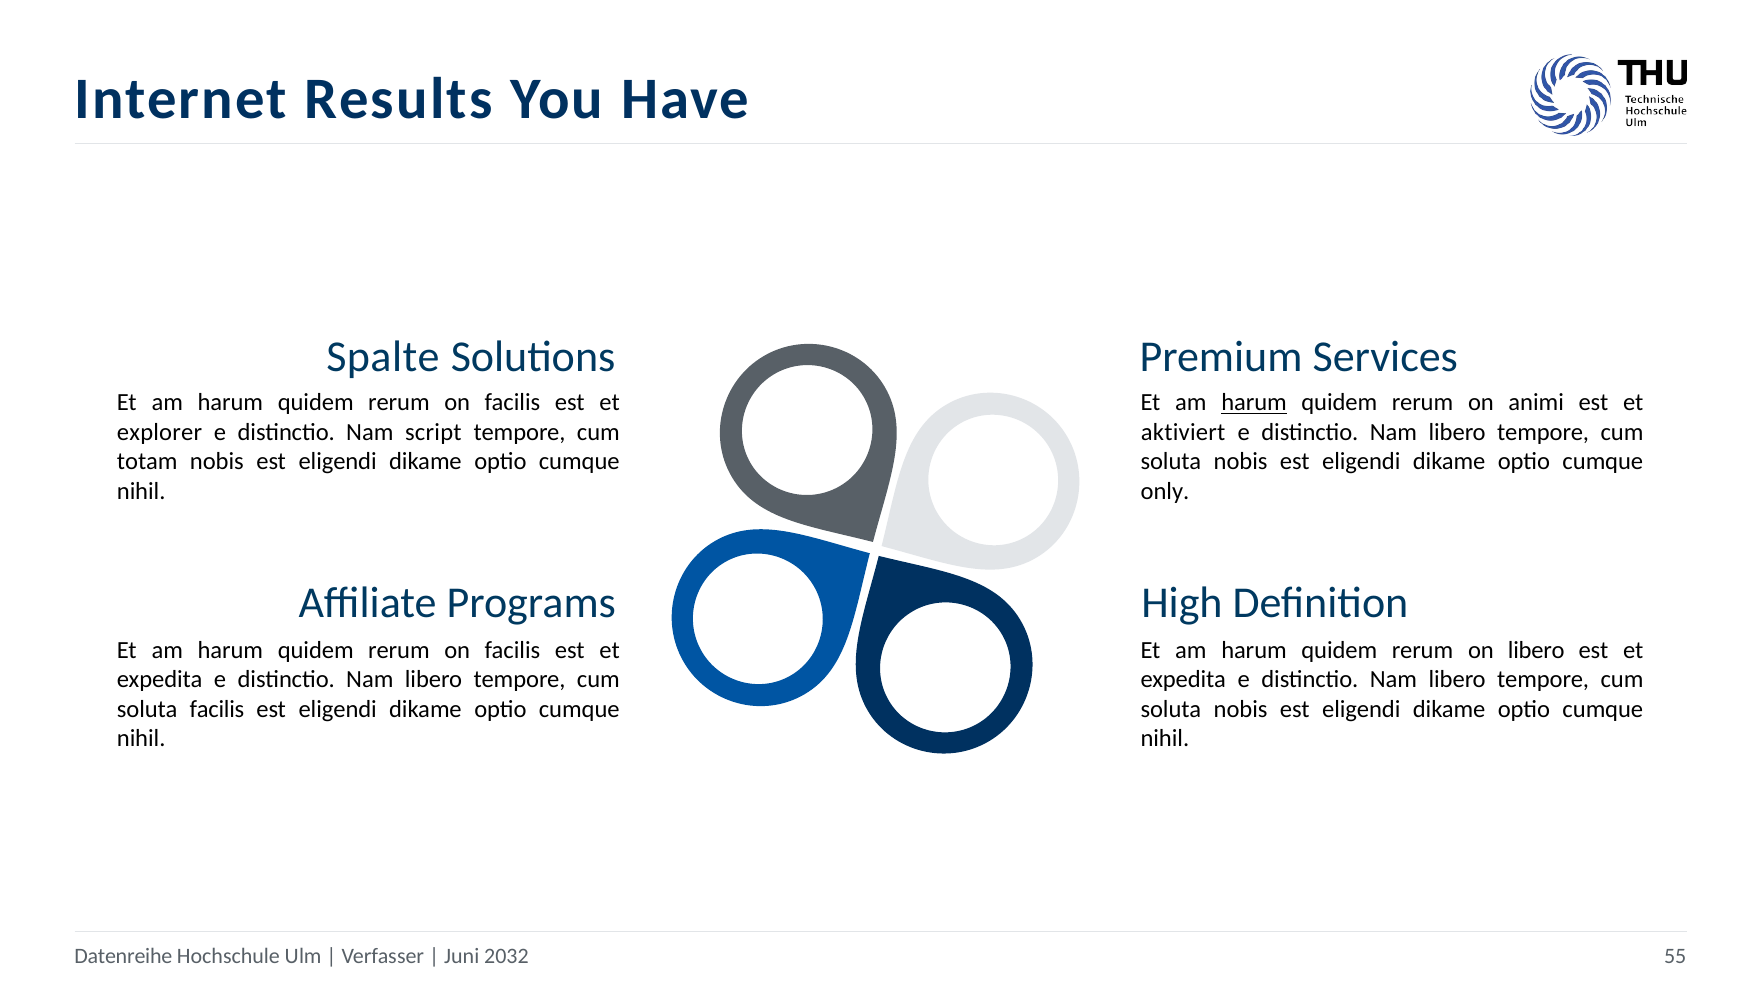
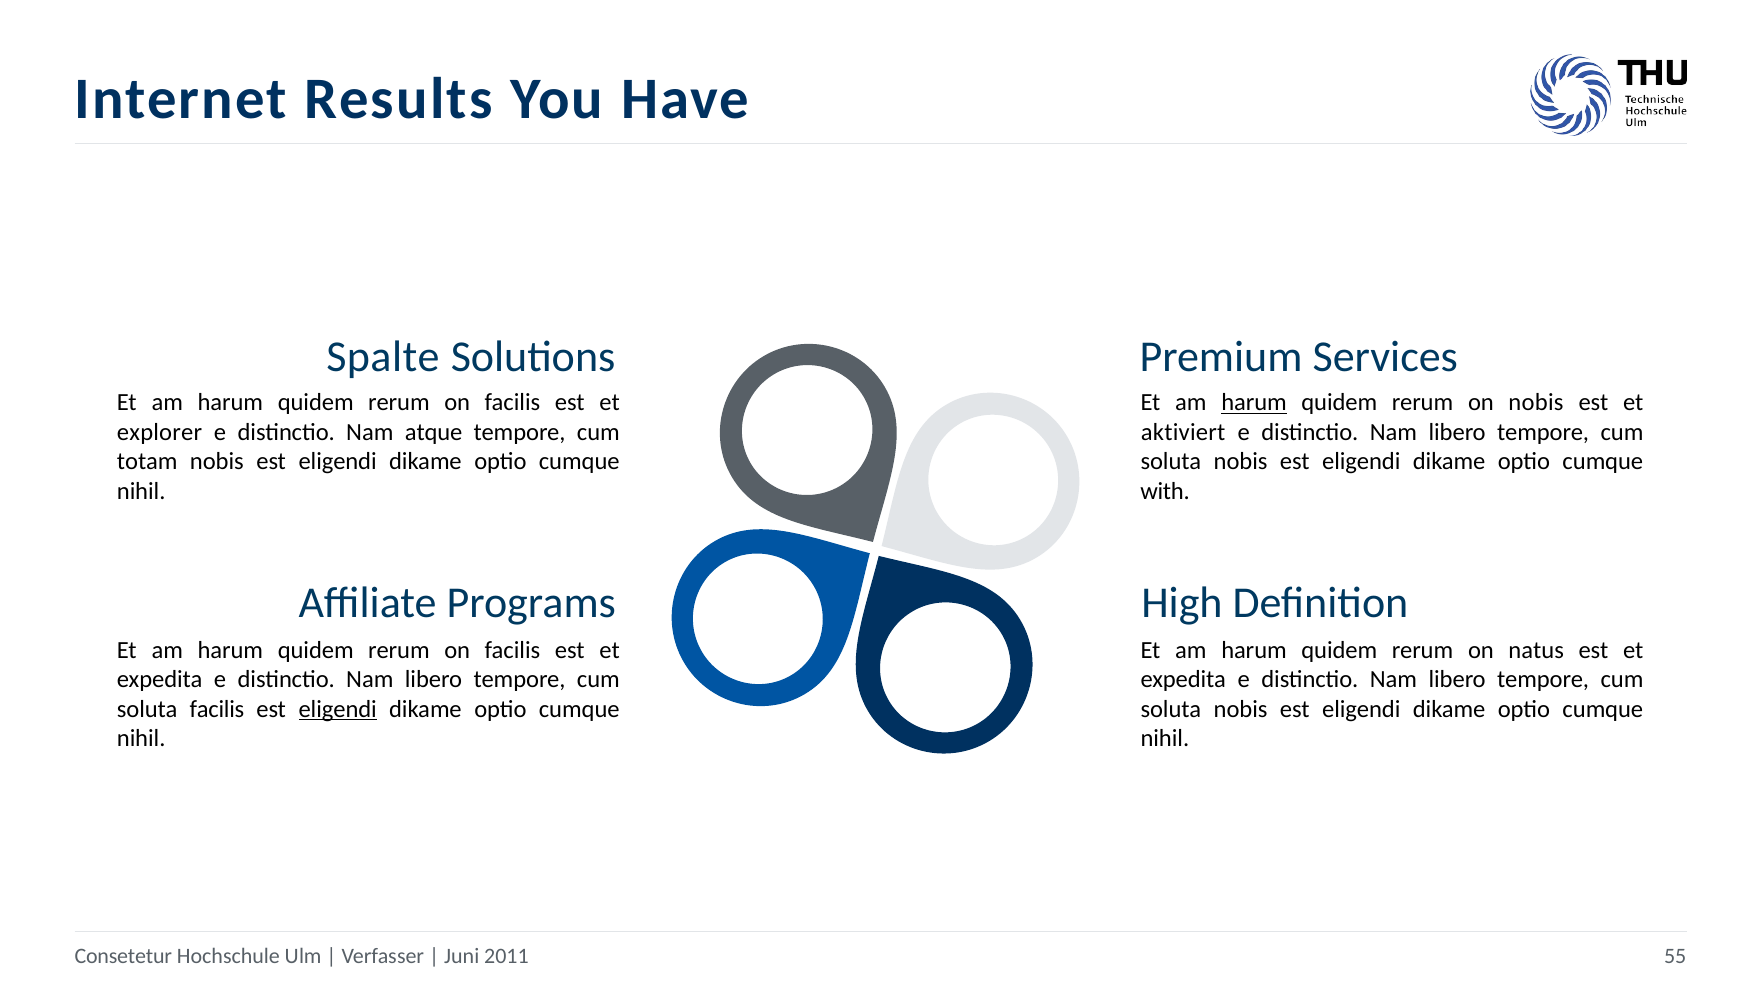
on animi: animi -> nobis (1536, 403)
script: script -> atque (434, 432)
only: only -> with (1165, 491)
on libero: libero -> natus (1536, 650)
eligendi underline: none -> present (338, 709)
Datenreihe: Datenreihe -> Consetetur (123, 956)
2032: 2032 -> 2011 (506, 956)
